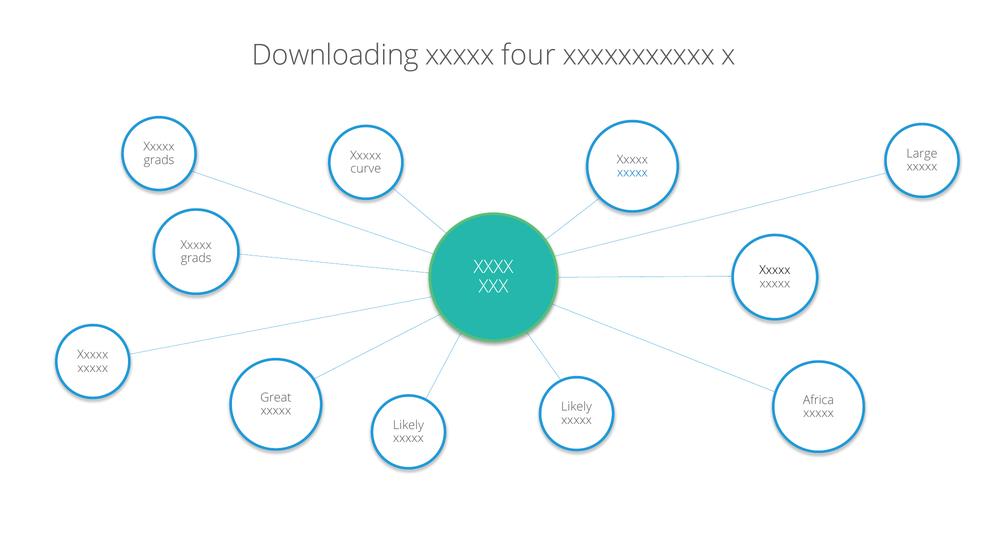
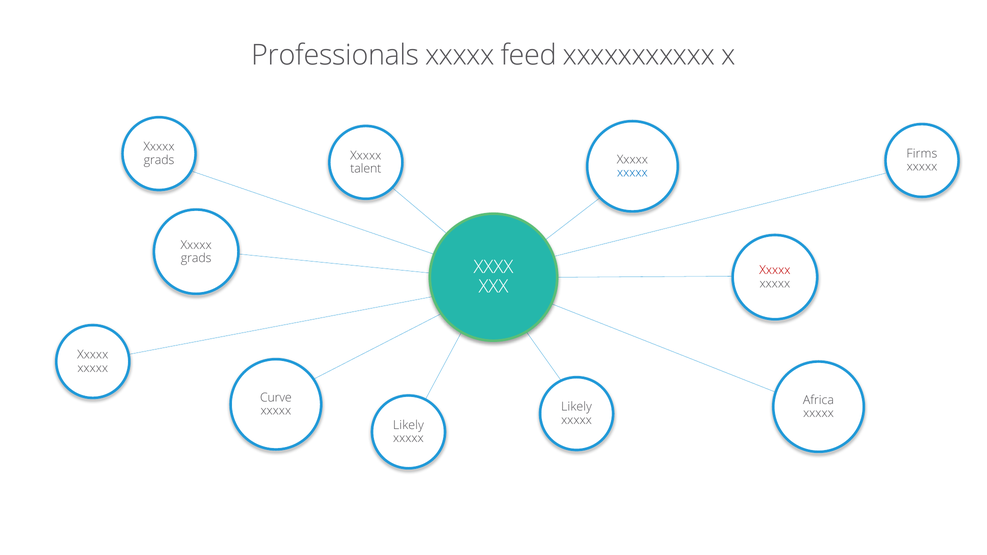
Downloading: Downloading -> Professionals (335, 55)
four: four -> feed (529, 55)
Large: Large -> Firms (922, 154)
curve: curve -> talent (366, 169)
Xxxxx colour: black -> red (775, 271)
Great: Great -> Curve (276, 398)
